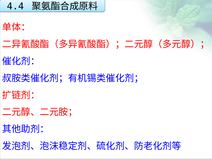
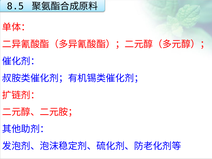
4.4: 4.4 -> 8.5 (15, 6)
